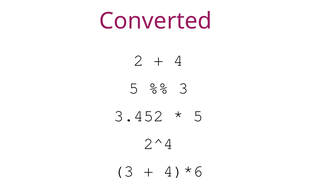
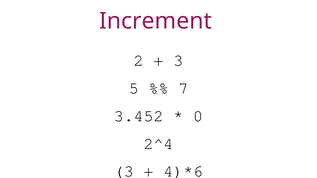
Converted: Converted -> Increment (155, 21)
4: 4 -> 3 (178, 61)
3: 3 -> 7 (183, 88)
5: 5 -> 0 (198, 116)
